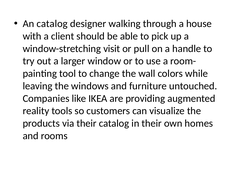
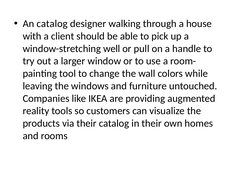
visit: visit -> well (112, 49)
